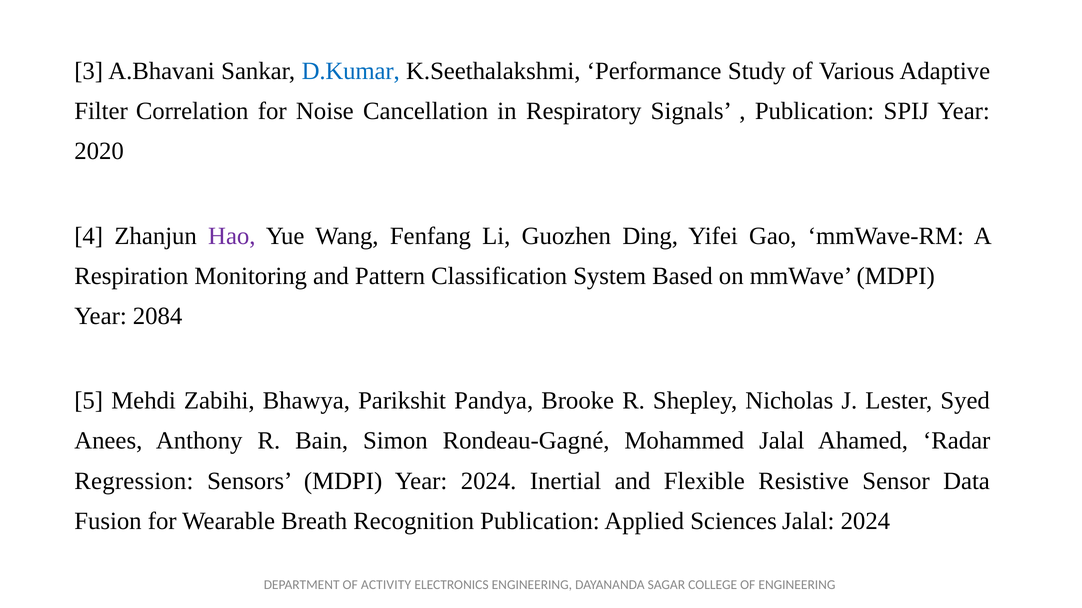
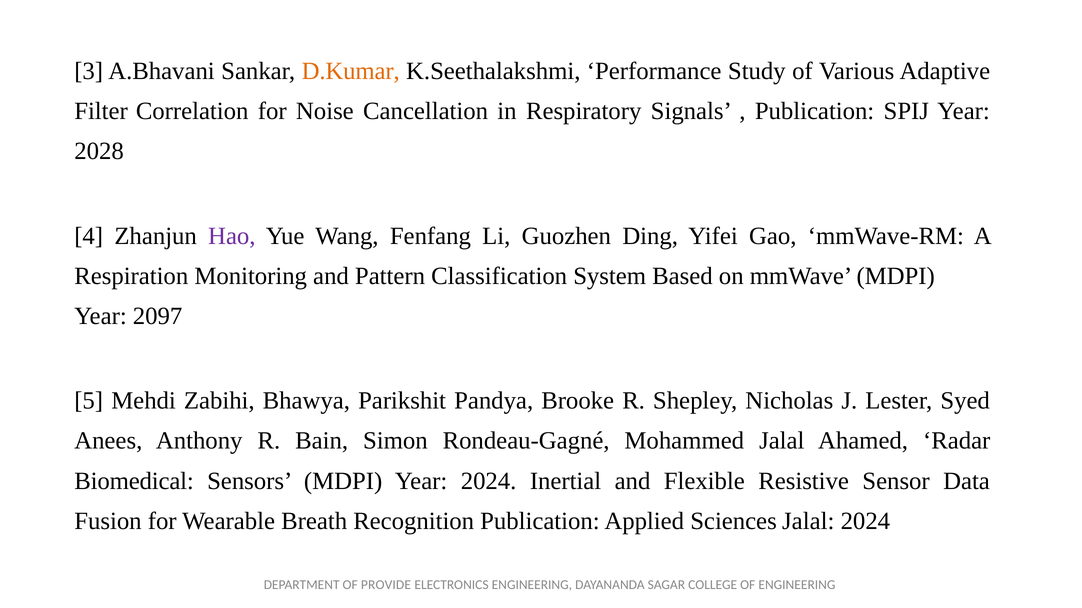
D.Kumar colour: blue -> orange (351, 71)
2020: 2020 -> 2028 (99, 151)
2084: 2084 -> 2097 (158, 316)
Regression: Regression -> Biomedical (134, 481)
ACTIVITY: ACTIVITY -> PROVIDE (386, 585)
